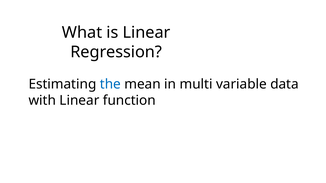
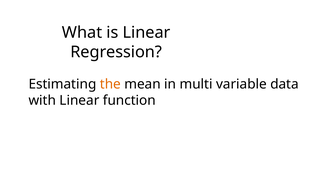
the colour: blue -> orange (110, 84)
